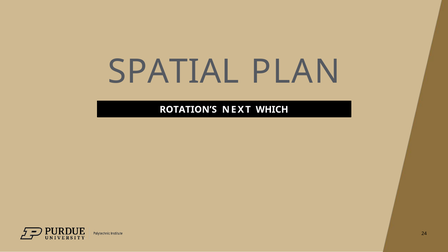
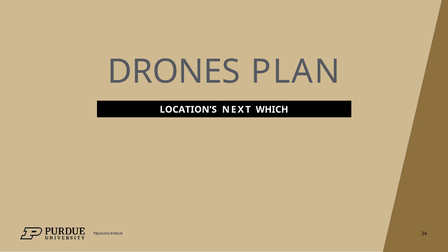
SPATIAL: SPATIAL -> DRONES (174, 72)
ROTATION’S: ROTATION’S -> LOCATION’S (188, 110)
